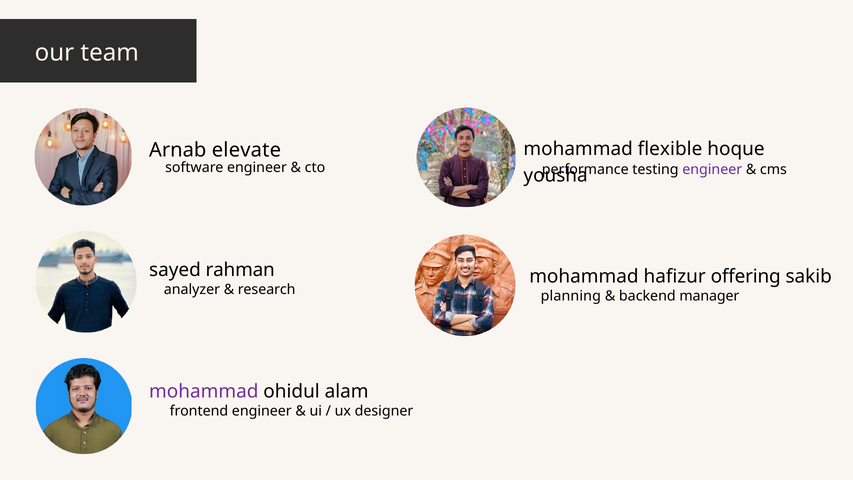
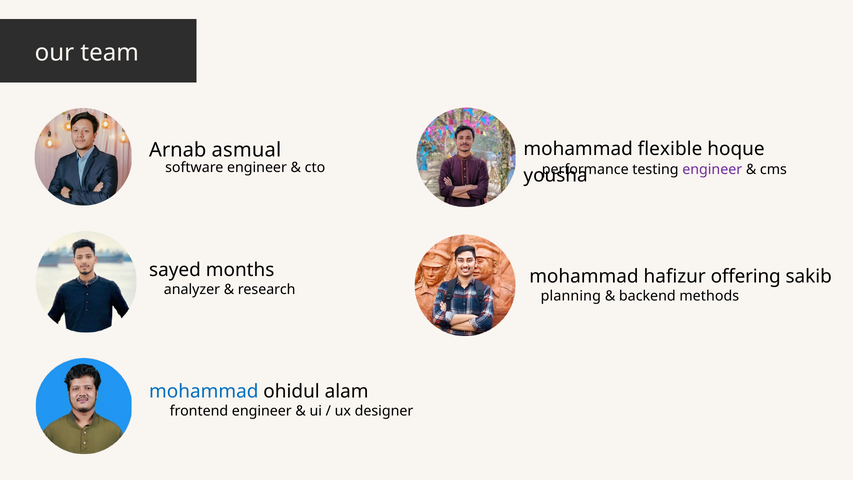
elevate: elevate -> asmual (246, 150)
rahman: rahman -> months (240, 270)
manager: manager -> methods (709, 296)
mohammad colour: purple -> blue (204, 391)
